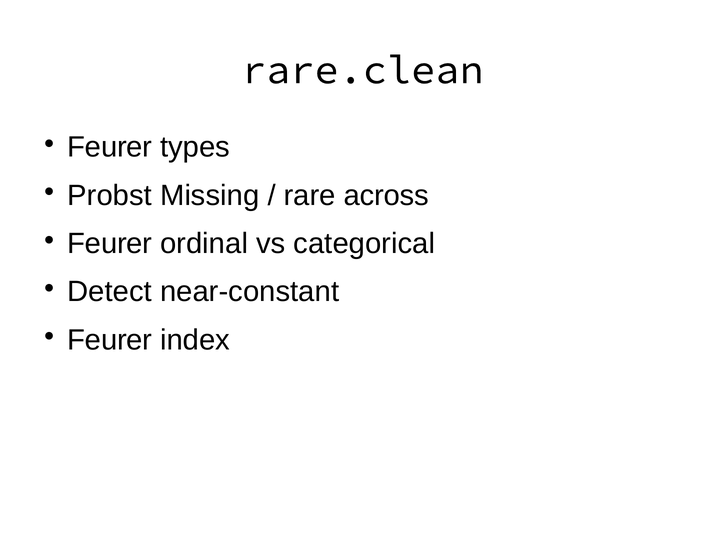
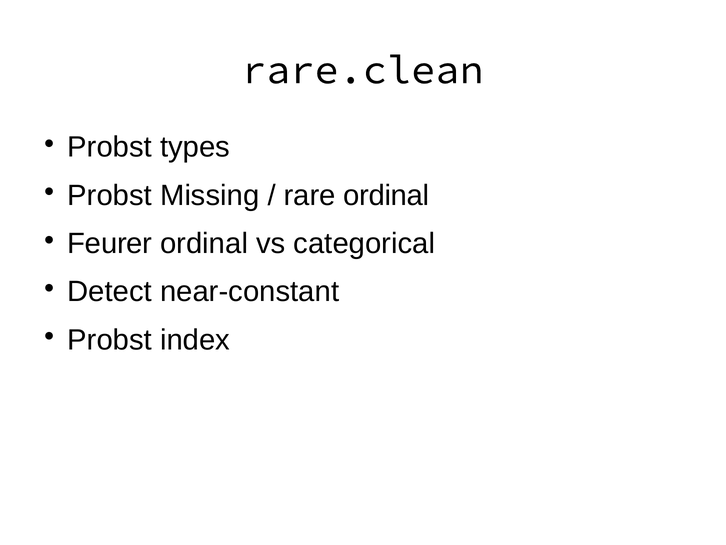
Feurer: Feurer -> Probst (110, 147)
rare across: across -> ordinal (386, 195)
Feurer: Feurer -> Probst (110, 339)
